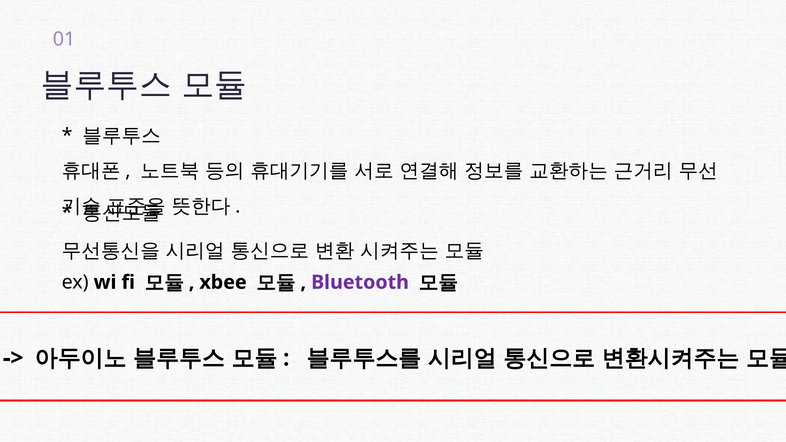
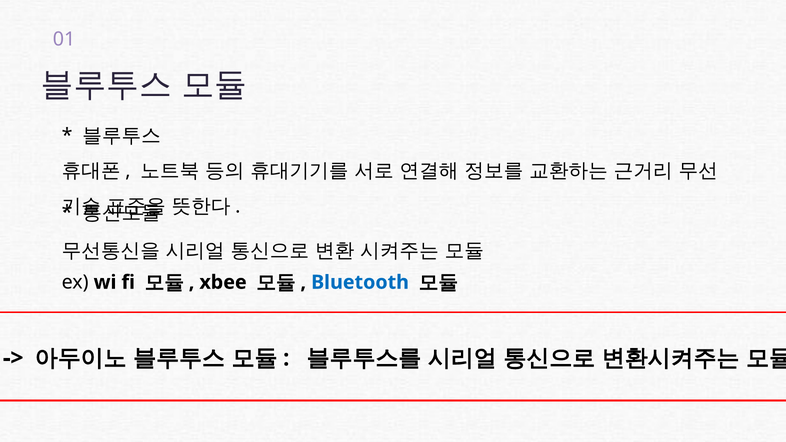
Bluetooth colour: purple -> blue (360, 282)
